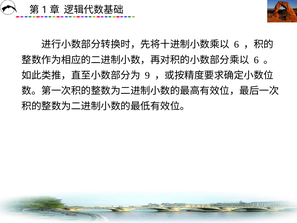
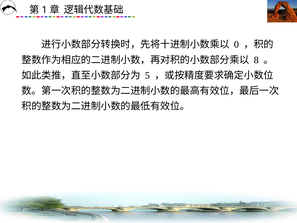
6: 6 -> 0 (236, 44)
6: 6 -> 8 (256, 60)
9: 9 -> 5 (147, 75)
